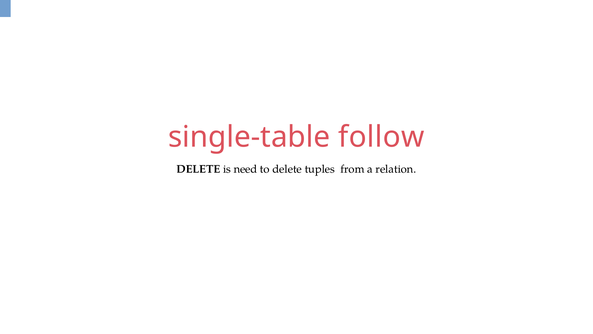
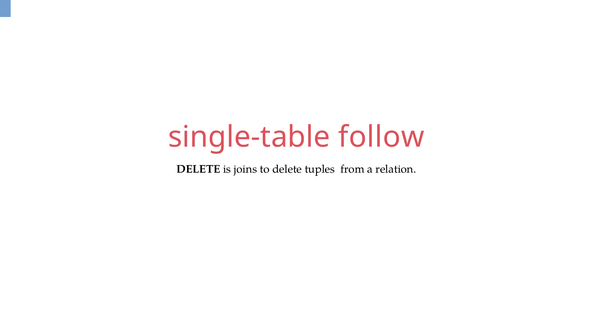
need: need -> joins (245, 169)
